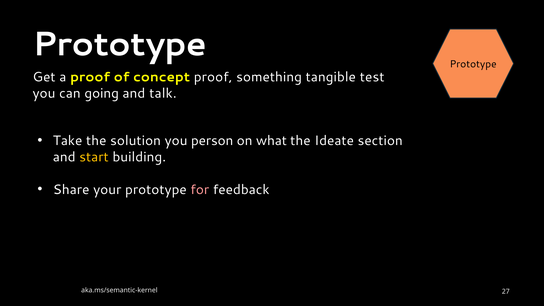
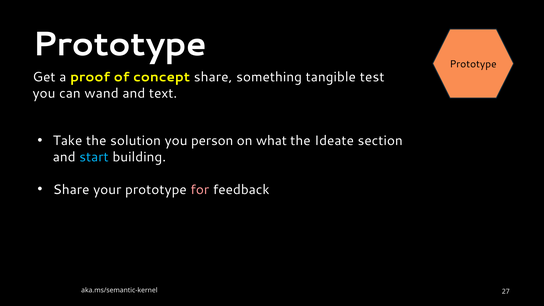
concept proof: proof -> share (213, 77)
going: going -> wand (102, 93)
talk: talk -> text (163, 93)
start colour: yellow -> light blue (94, 157)
